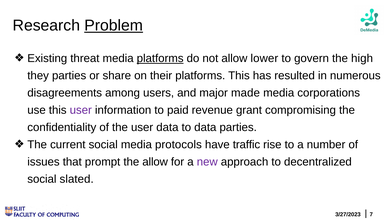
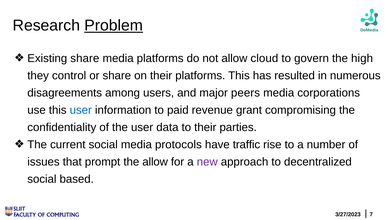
Existing threat: threat -> share (85, 58)
platforms underline: present -> none (160, 58)
lower: lower -> cloud (264, 58)
they parties: parties -> control (69, 76)
made: made -> peers (245, 93)
user colour: purple -> blue (81, 110)
to data: data -> their (205, 127)
slated: slated -> based (77, 179)
